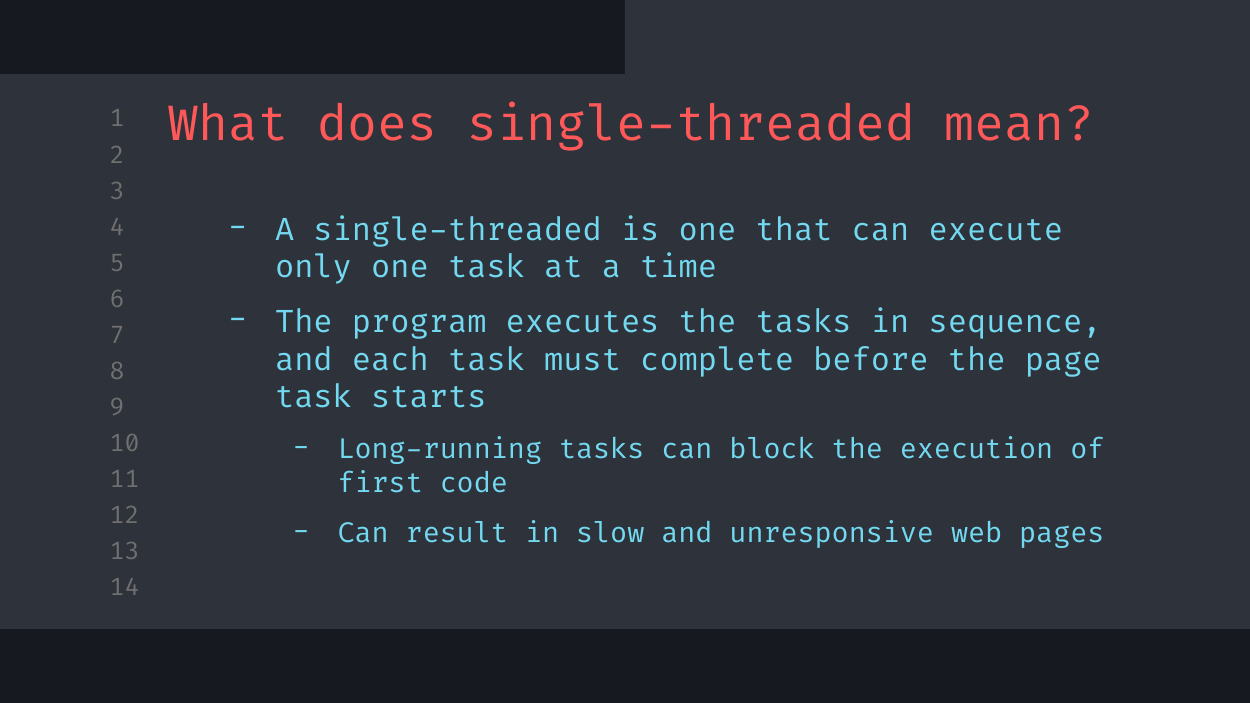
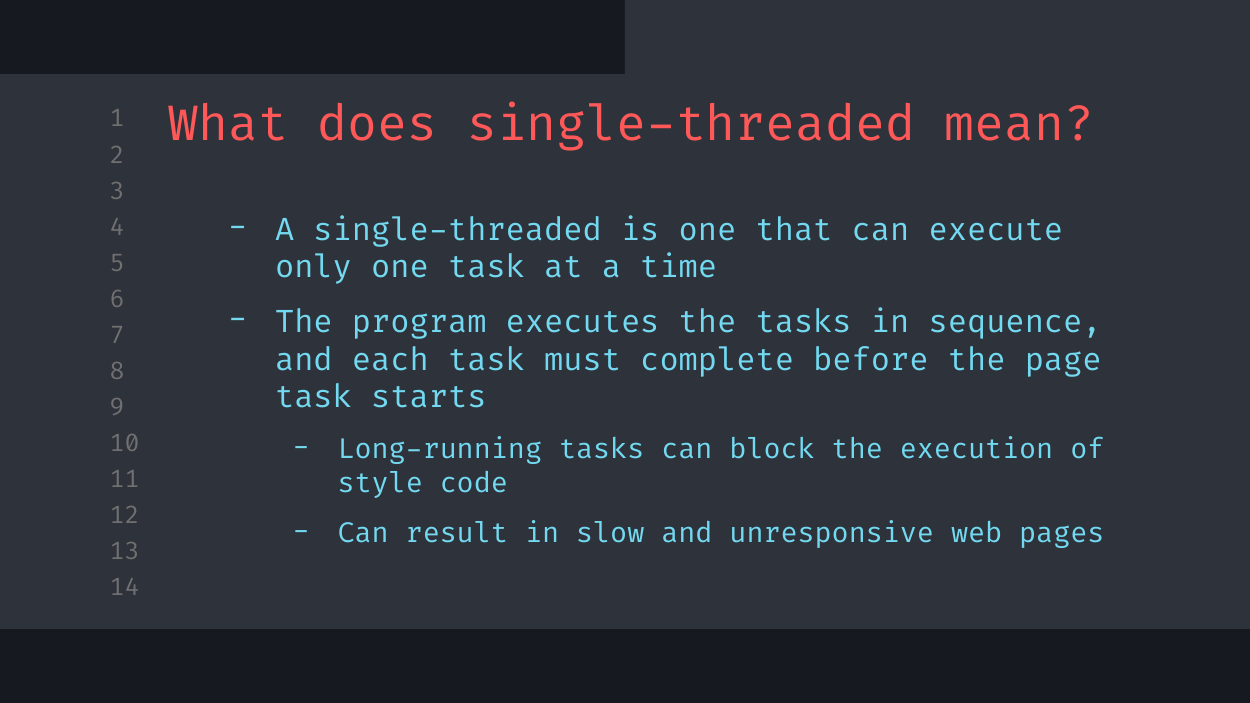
first: first -> style (380, 483)
